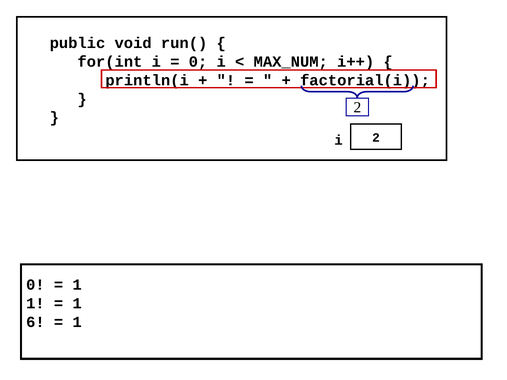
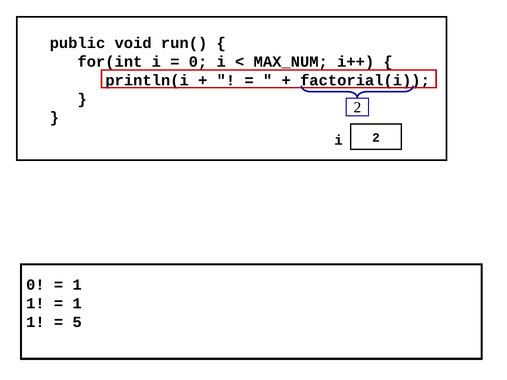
6: 6 -> 1 (35, 322)
1: 1 -> 5 (77, 322)
